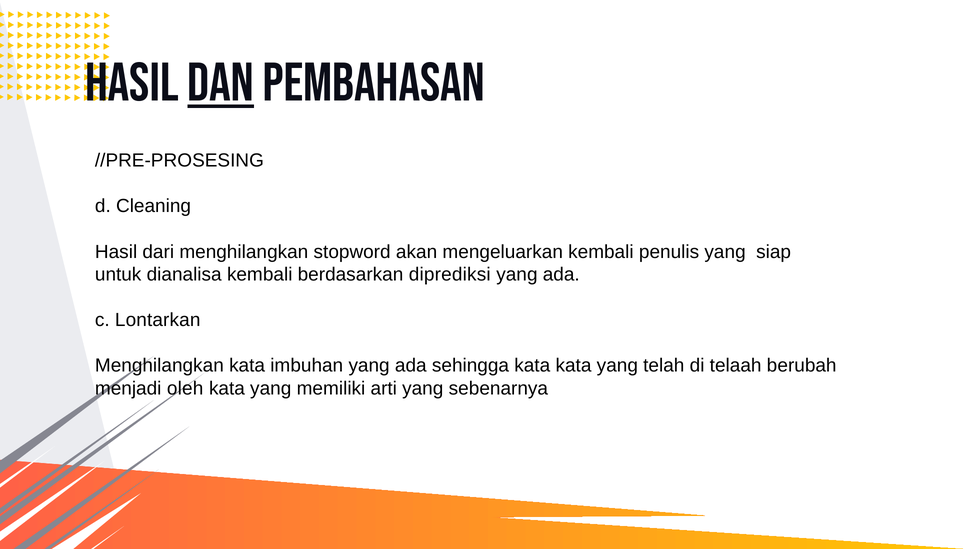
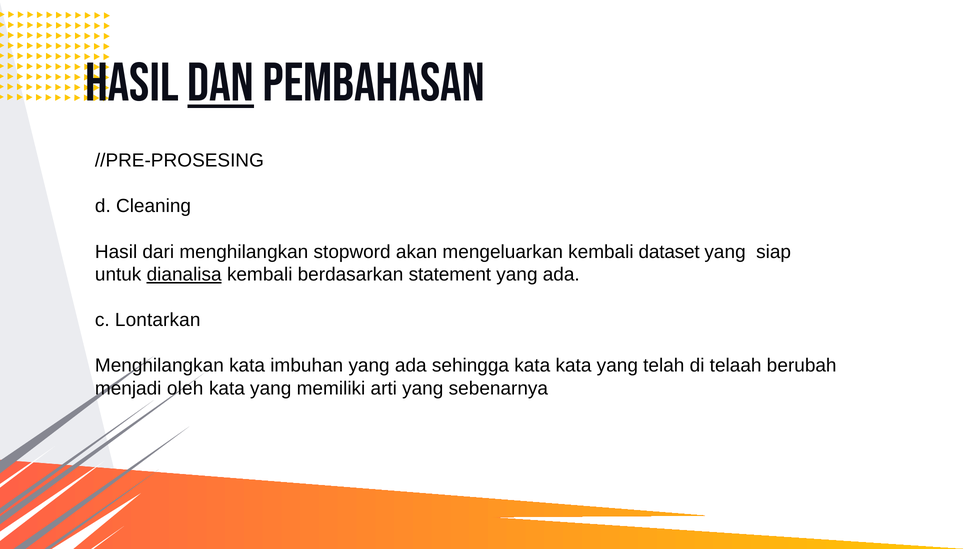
penulis: penulis -> dataset (669, 252)
dianalisa underline: none -> present (184, 275)
diprediksi: diprediksi -> statement (450, 275)
